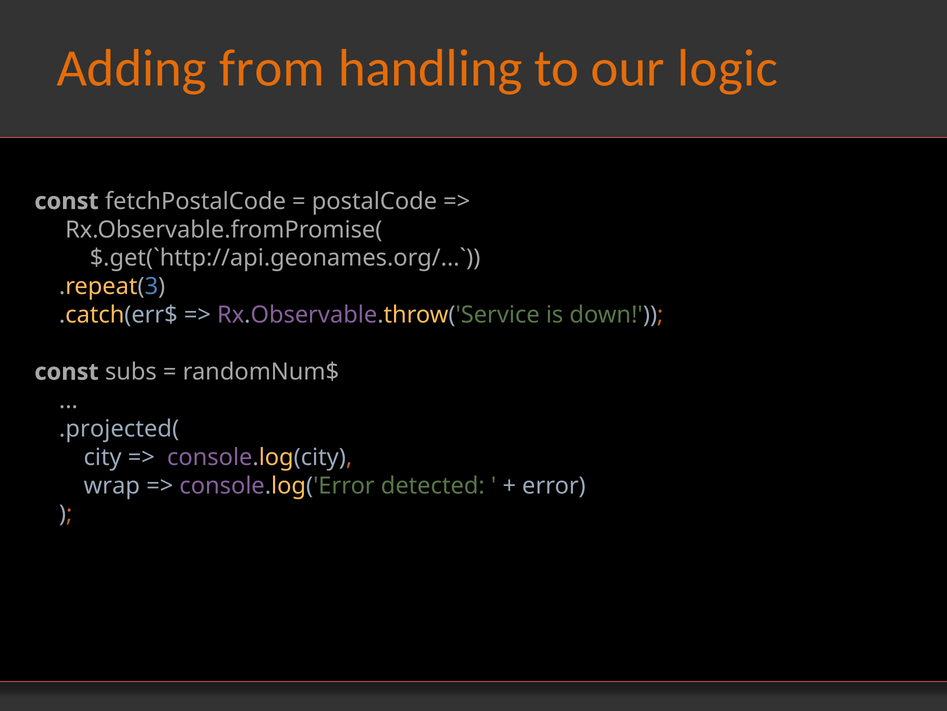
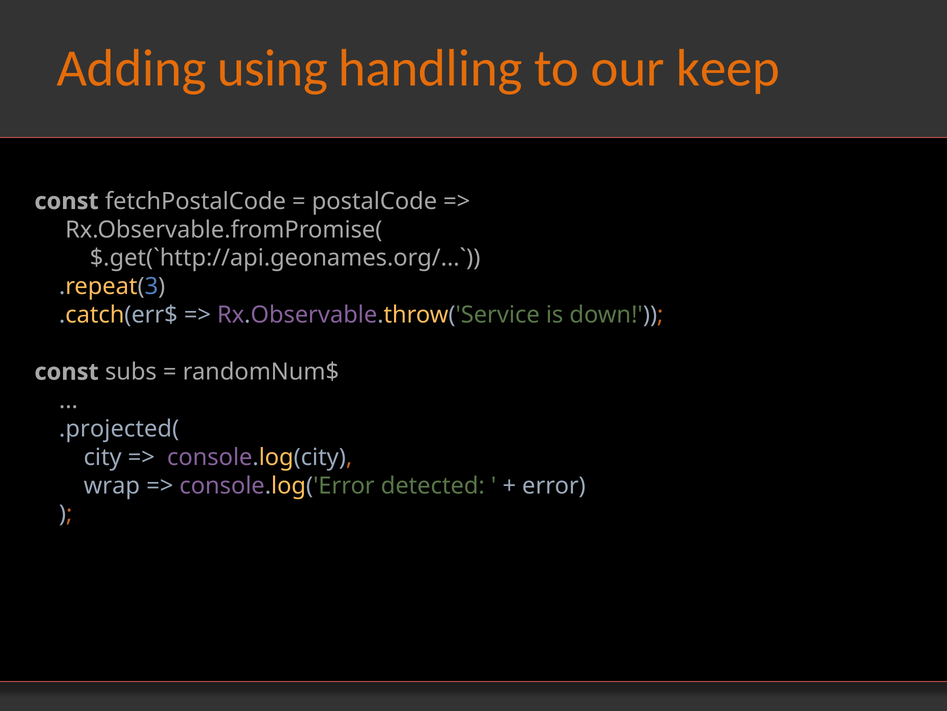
from: from -> using (273, 68)
logic: logic -> keep (728, 68)
